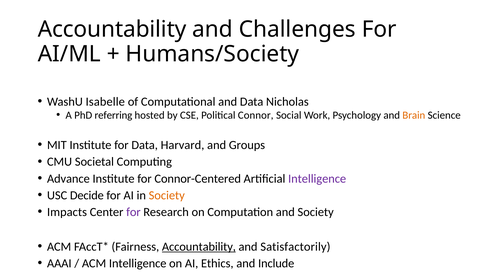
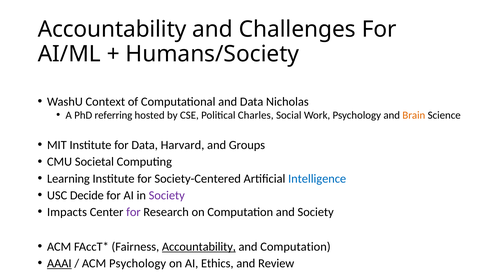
Isabelle: Isabelle -> Context (105, 101)
Connor: Connor -> Charles (256, 115)
Advance: Advance -> Learning (68, 178)
Connor-Centered: Connor-Centered -> Society-Centered (198, 178)
Intelligence colour: purple -> blue (317, 178)
Society colour: orange -> purple (167, 195)
and Satisfactorily: Satisfactorily -> Computation (295, 246)
AAAI underline: none -> present (59, 263)
ACM Intelligence: Intelligence -> Psychology (138, 263)
Include: Include -> Review (276, 263)
